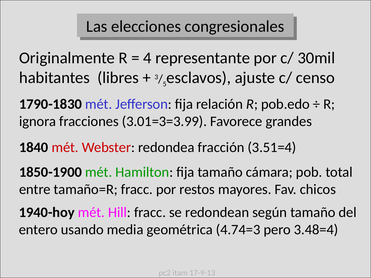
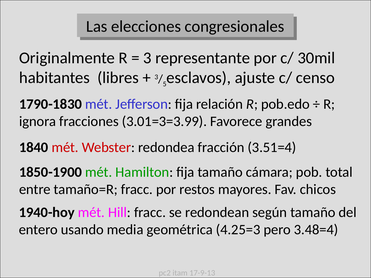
4: 4 -> 3 (147, 58)
4.74=3: 4.74=3 -> 4.25=3 (238, 230)
